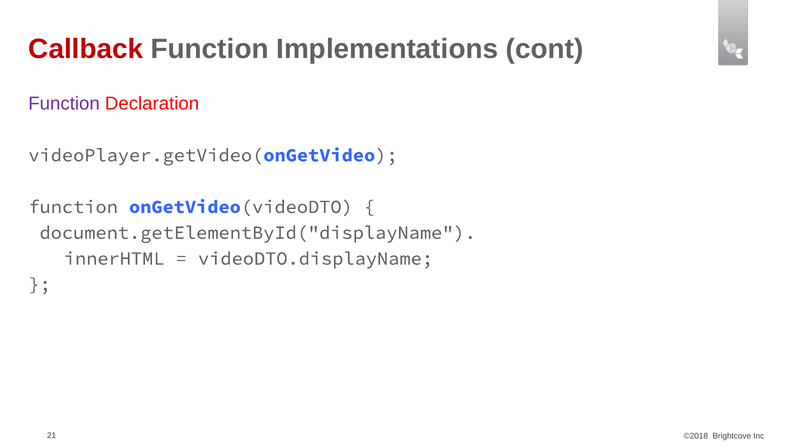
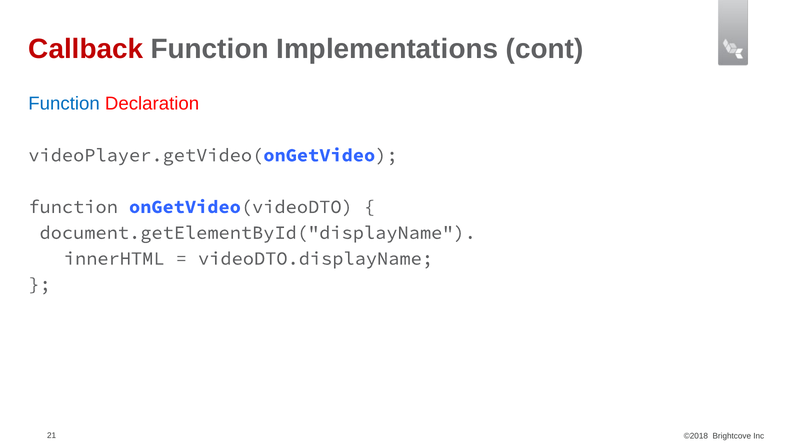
Function colour: purple -> blue (64, 104)
